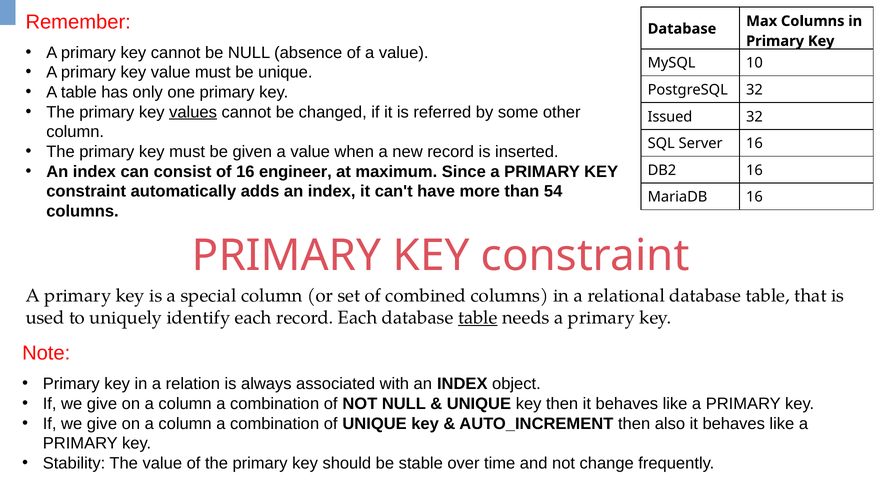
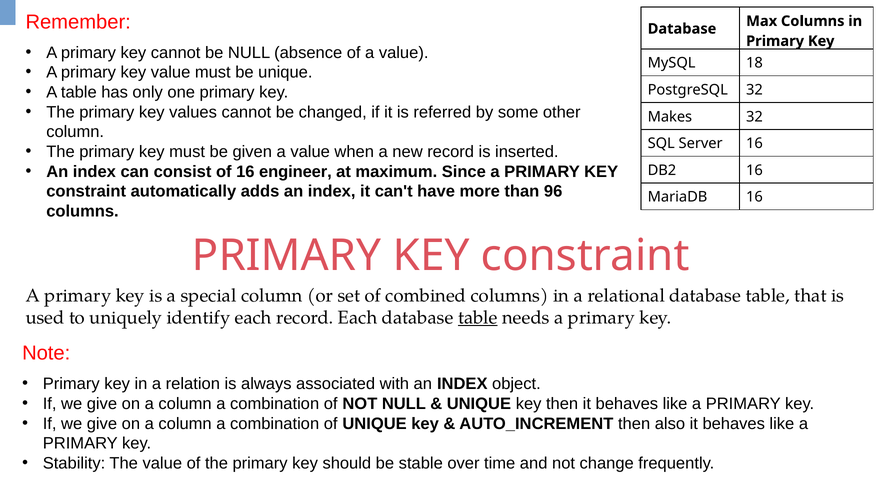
10: 10 -> 18 (755, 63)
values underline: present -> none (193, 112)
Issued: Issued -> Makes (670, 117)
54: 54 -> 96 (553, 192)
